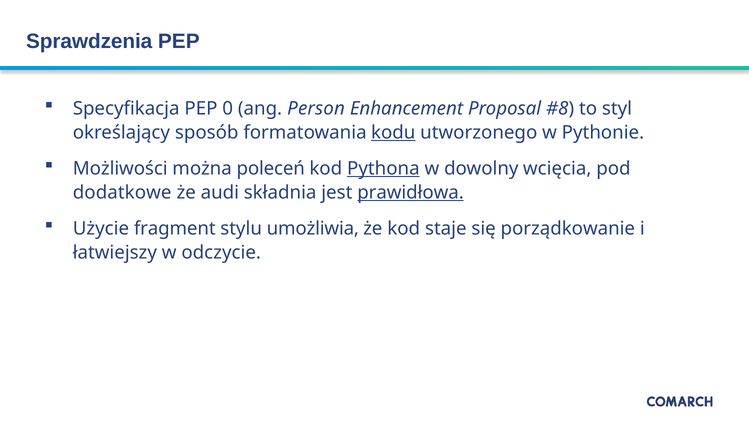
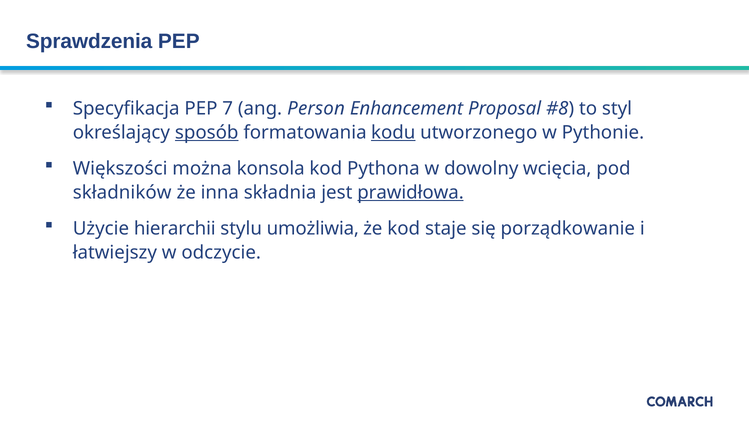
0: 0 -> 7 (228, 109)
sposób underline: none -> present (207, 133)
Możliwości: Możliwości -> Większości (120, 169)
poleceń: poleceń -> konsola (271, 169)
Pythona underline: present -> none (383, 169)
dodatkowe: dodatkowe -> składników (122, 193)
audi: audi -> inna (220, 193)
fragment: fragment -> hierarchii (175, 229)
